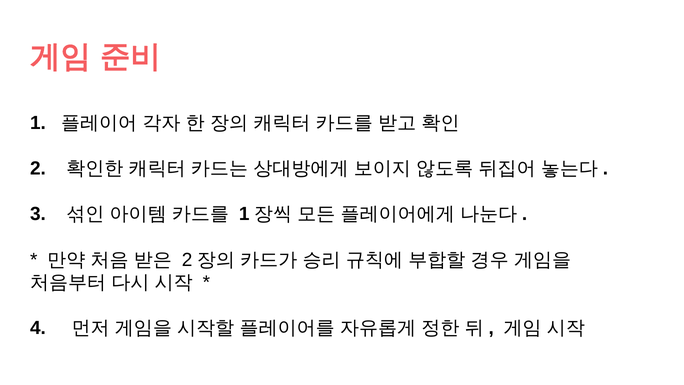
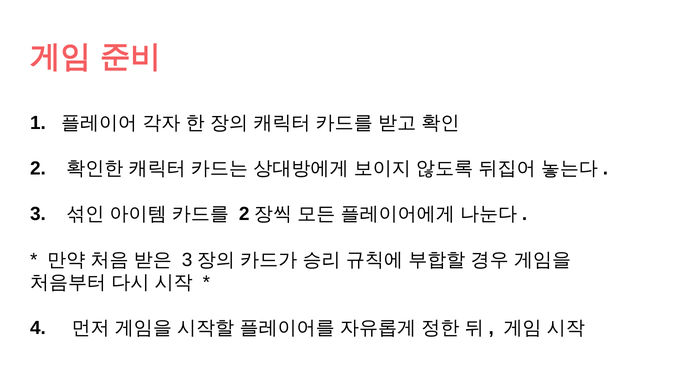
1: 1 -> 2 (244, 214)
2: 2 -> 3 (187, 260)
